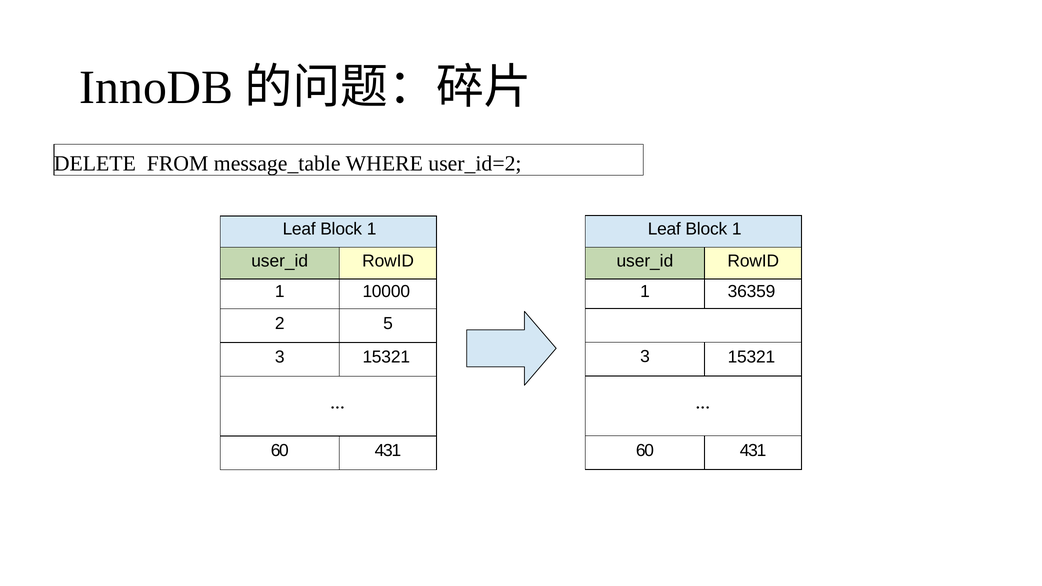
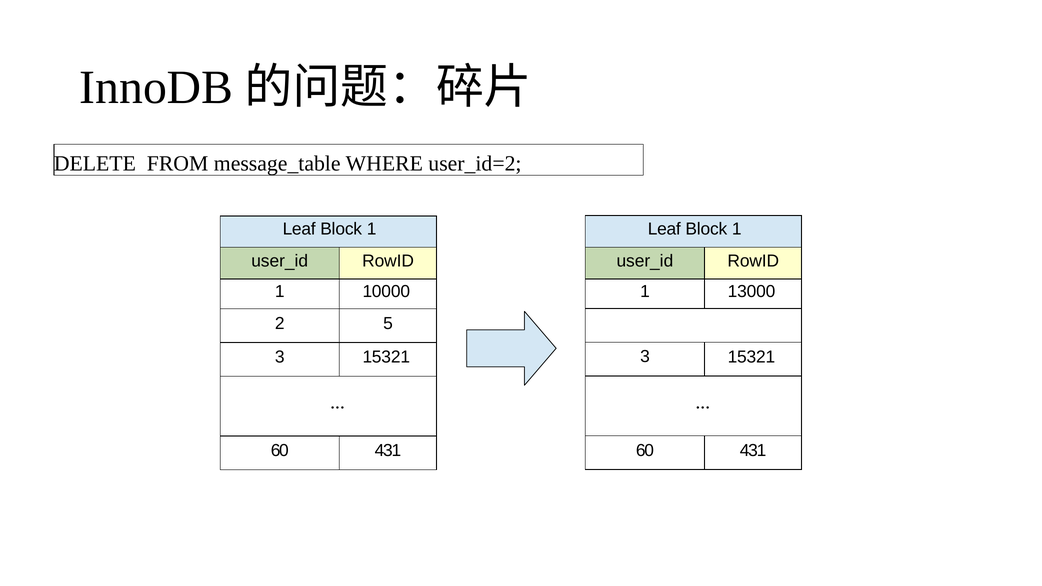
36359: 36359 -> 13000 (752, 292)
